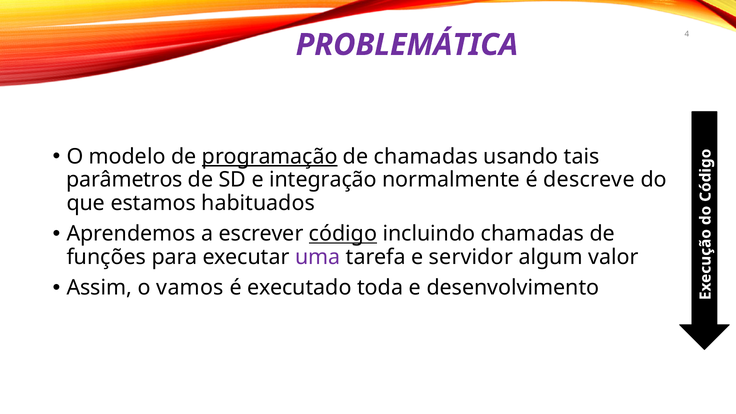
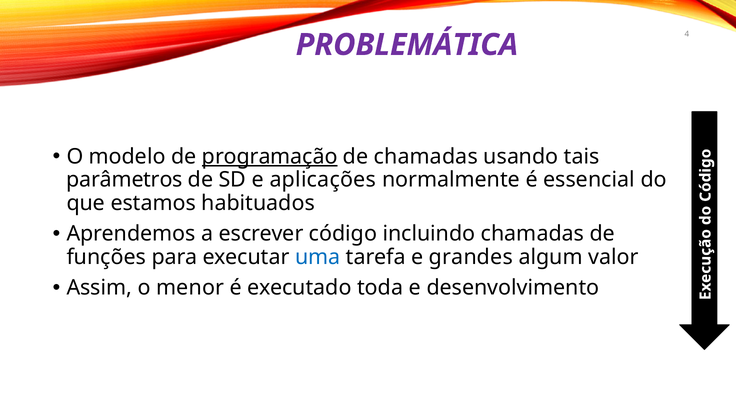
integração: integração -> aplicações (323, 180)
descreve: descreve -> essencial (589, 180)
código underline: present -> none (343, 234)
uma colour: purple -> blue (318, 257)
servidor: servidor -> grandes (471, 257)
vamos: vamos -> menor (190, 288)
